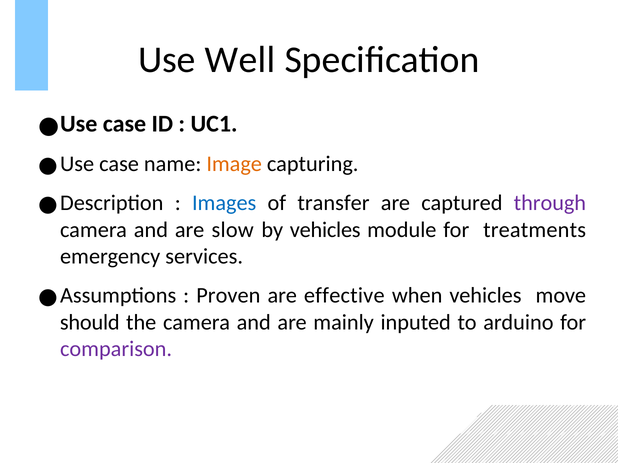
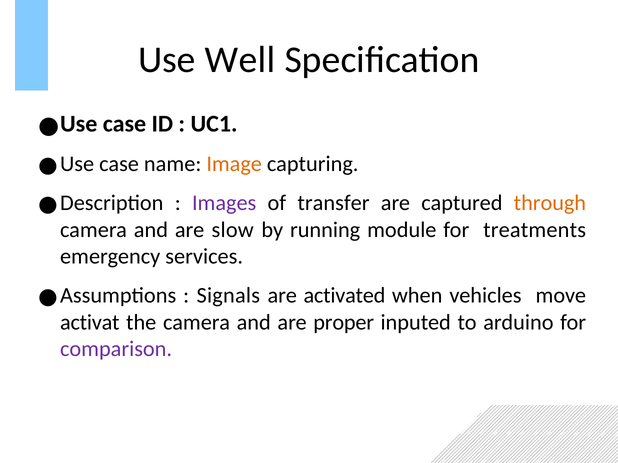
Images colour: blue -> purple (224, 203)
through colour: purple -> orange (550, 203)
by vehicles: vehicles -> running (325, 230)
Proven: Proven -> Signals (228, 296)
effective: effective -> activated (344, 296)
should: should -> activat (90, 323)
mainly: mainly -> proper (344, 323)
